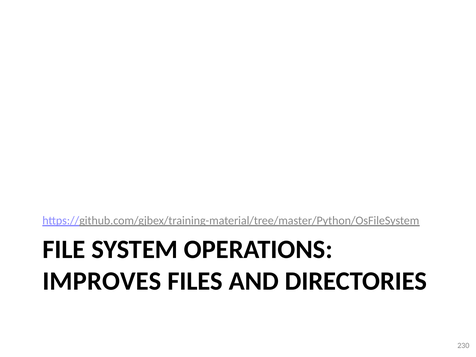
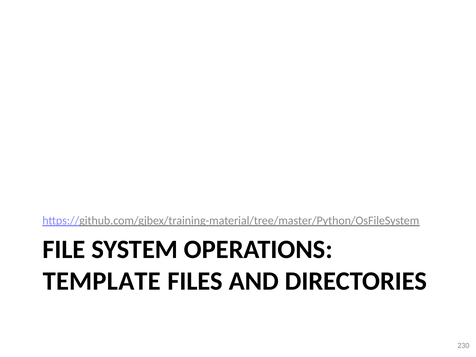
IMPROVES: IMPROVES -> TEMPLATE (102, 281)
